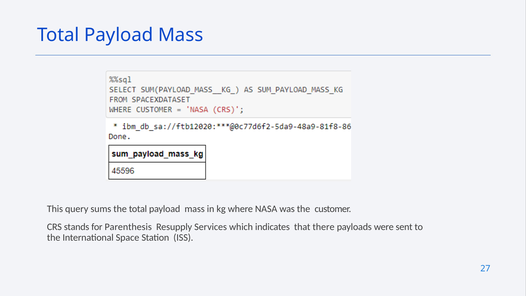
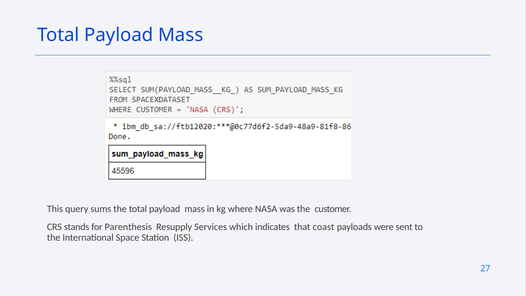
there: there -> coast (324, 227)
